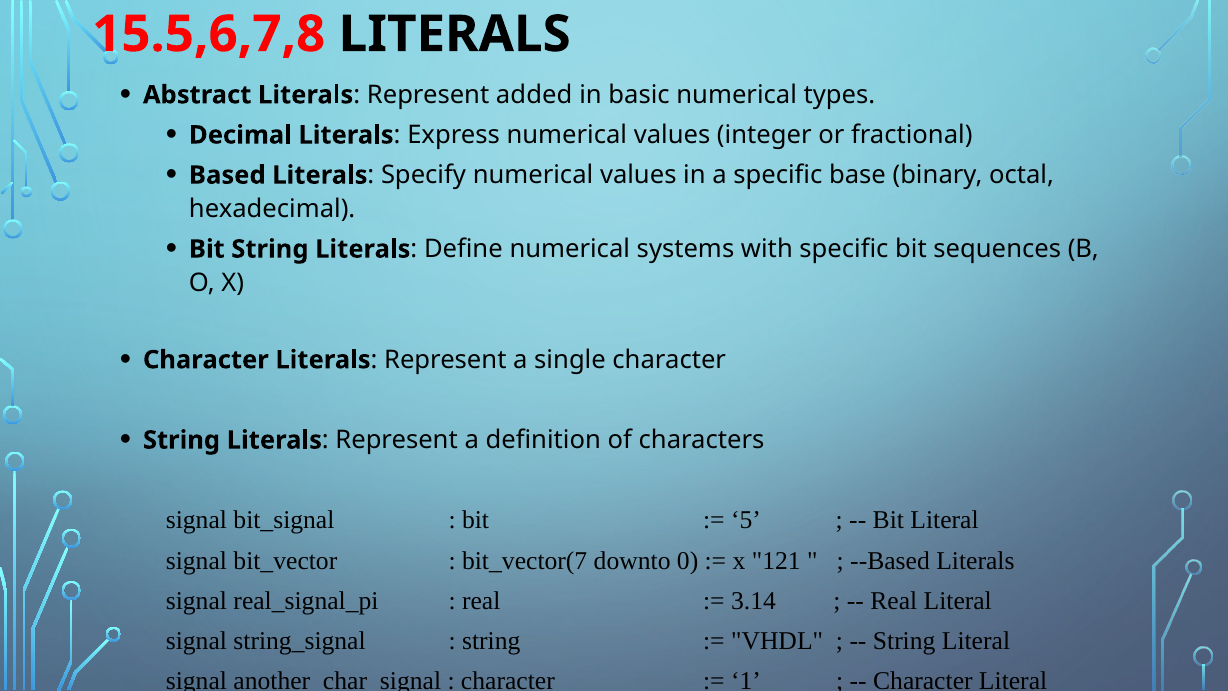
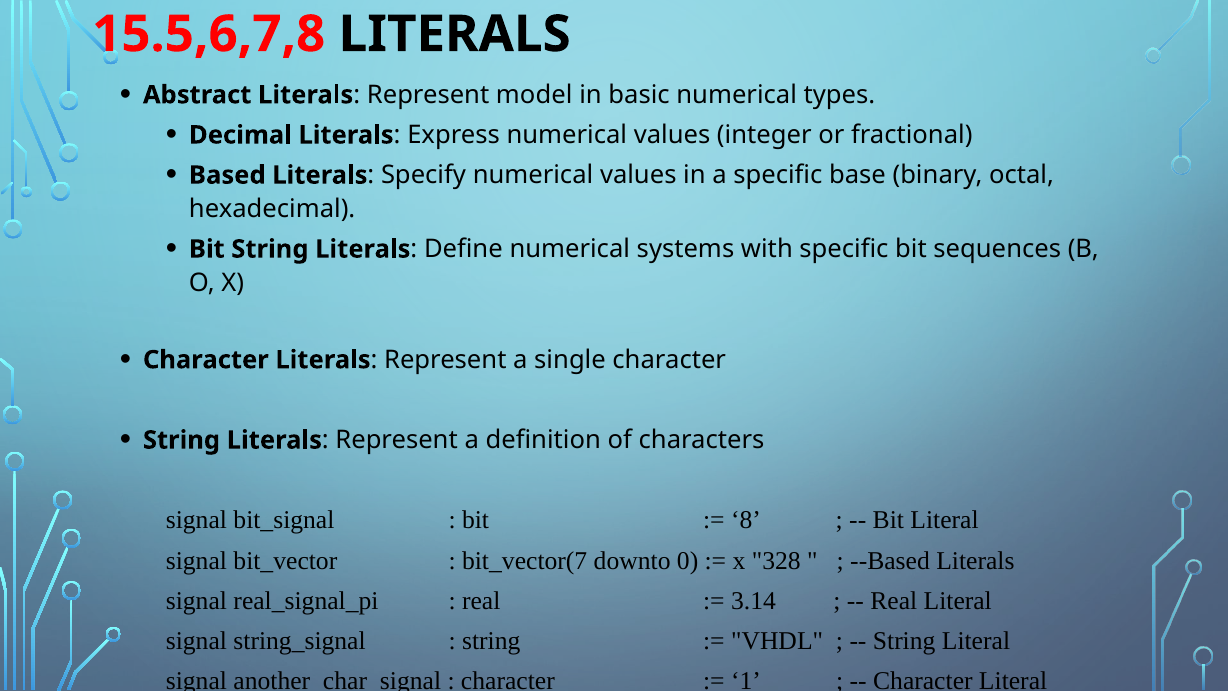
added: added -> model (534, 95)
5: 5 -> 8 (746, 520)
121: 121 -> 328 (776, 560)
